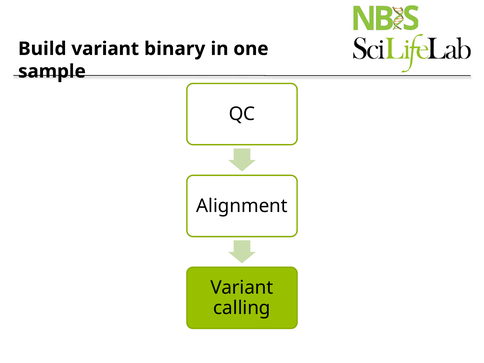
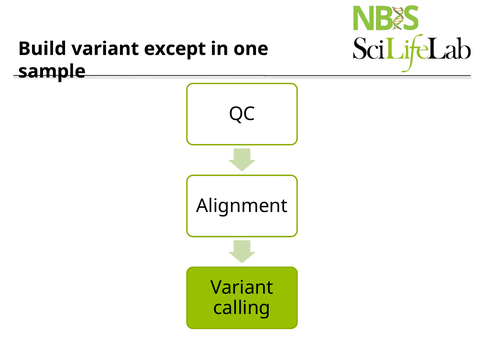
binary: binary -> except (175, 49)
